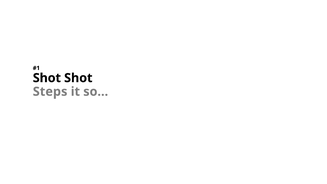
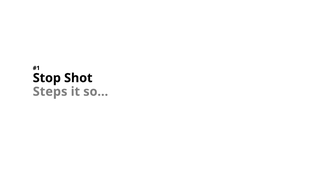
Shot: Shot -> Stop (47, 78)
